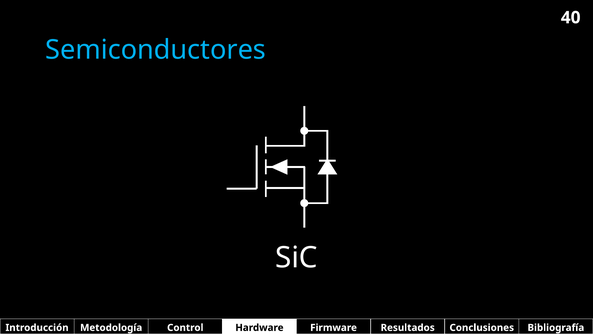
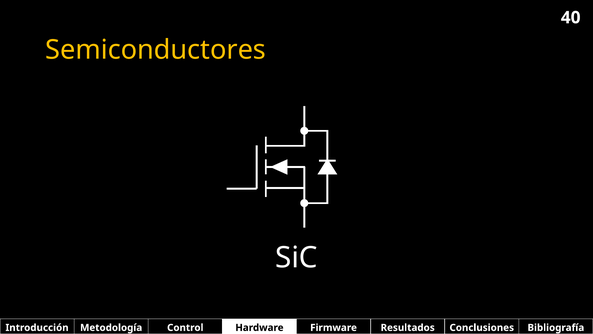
Semiconductores colour: light blue -> yellow (156, 50)
